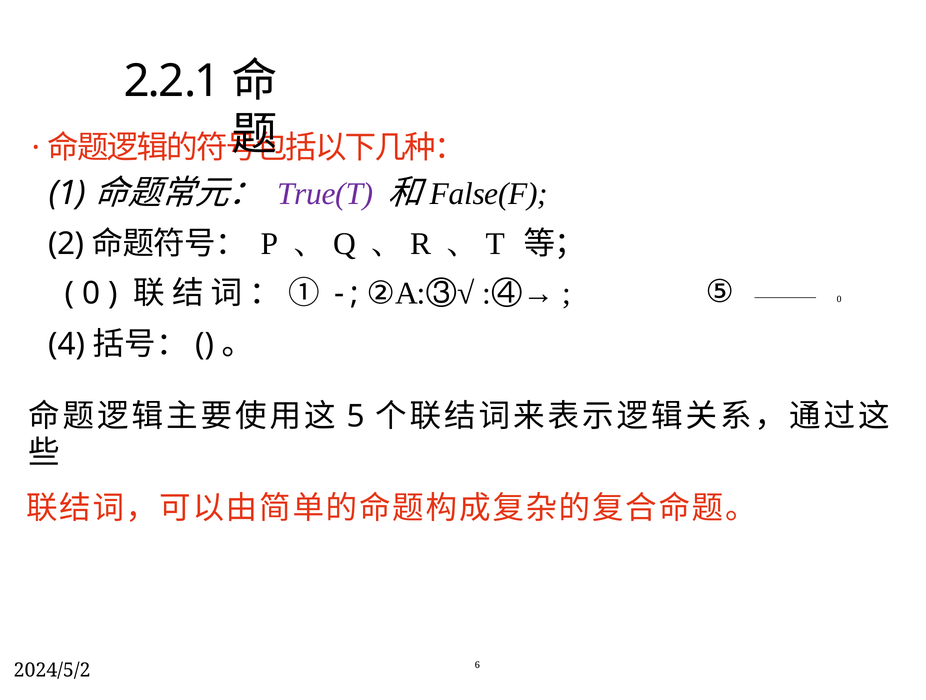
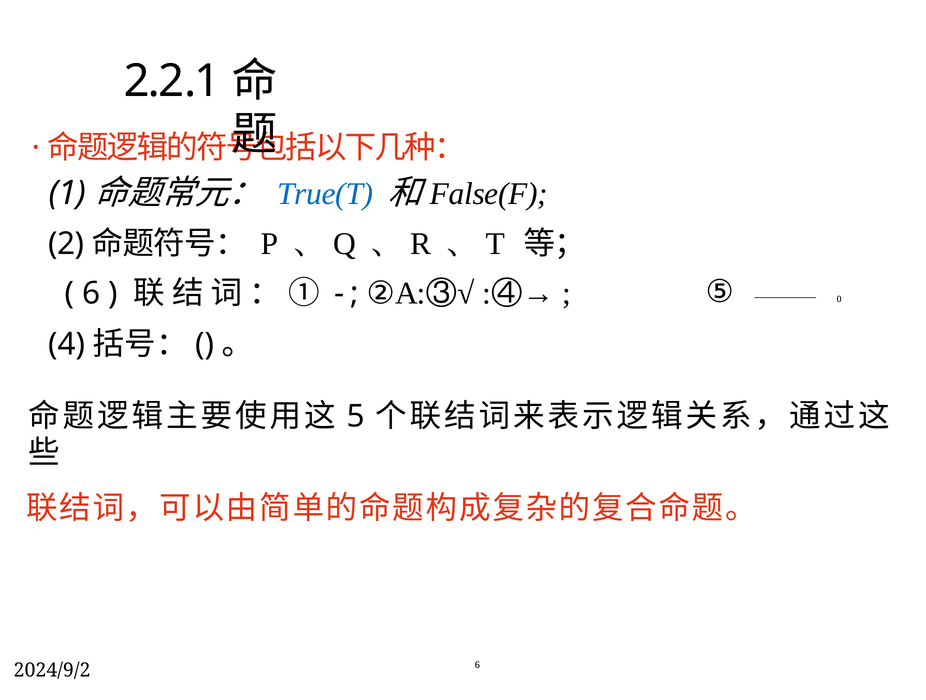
True(T colour: purple -> blue (325, 194)
0: 0 -> 6 (91, 293)
2024/5/2: 2024/5/2 -> 2024/9/2 (52, 671)
